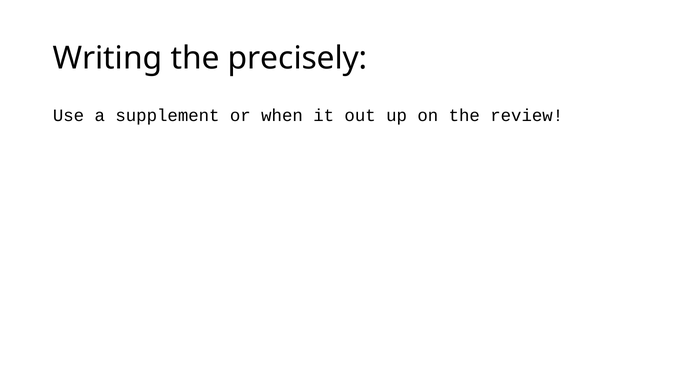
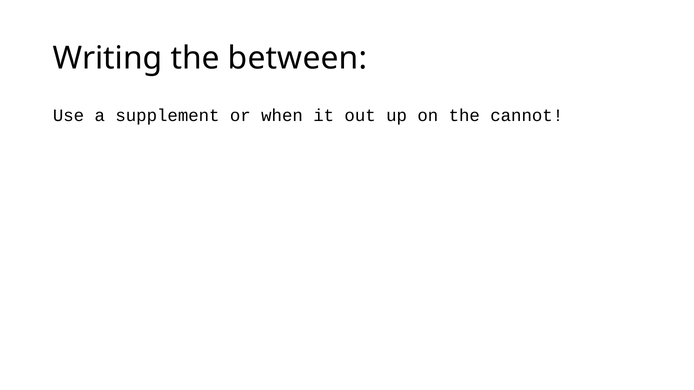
precisely: precisely -> between (298, 58)
review: review -> cannot (527, 116)
